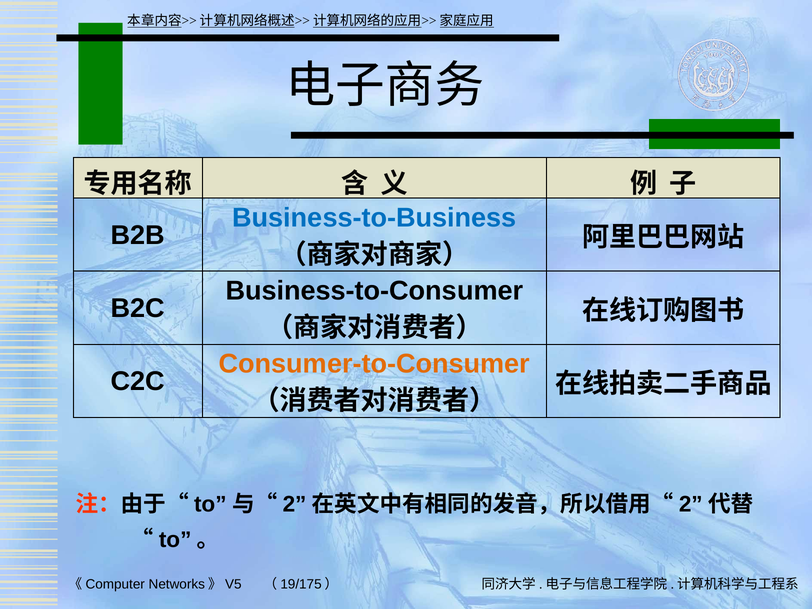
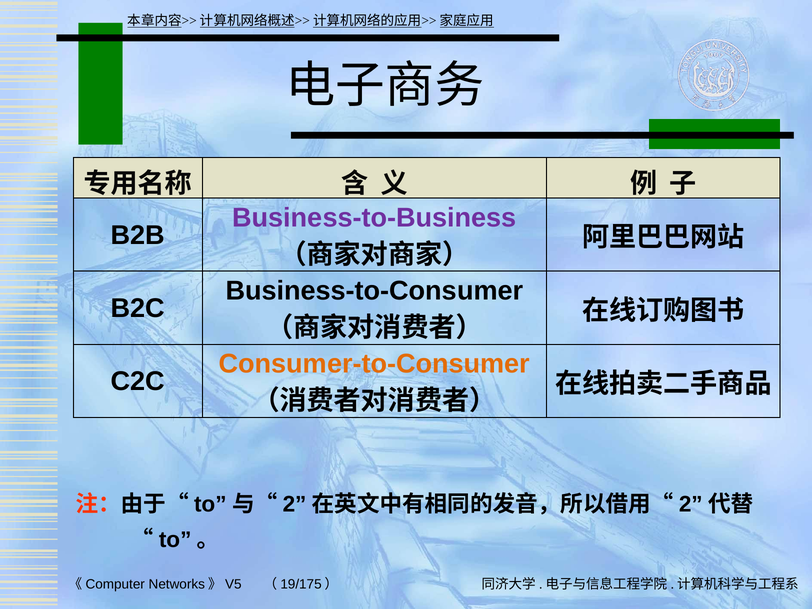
Business-to-Business colour: blue -> purple (374, 218)
